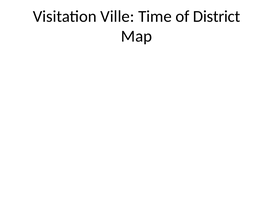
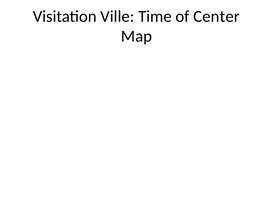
District: District -> Center (216, 16)
